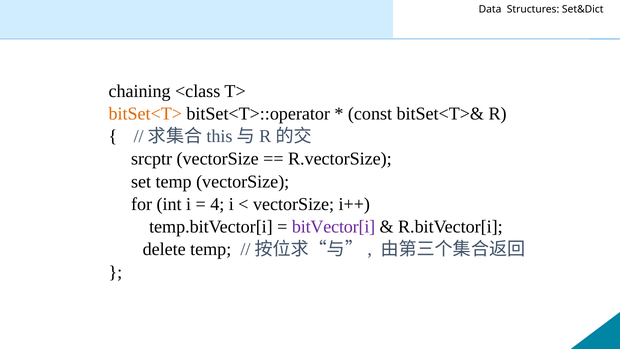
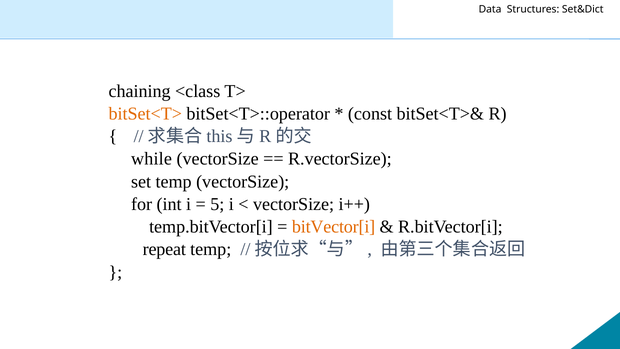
srcptr: srcptr -> while (151, 159)
4: 4 -> 5 (217, 204)
bitVector[i colour: purple -> orange (334, 227)
delete: delete -> repeat (164, 249)
